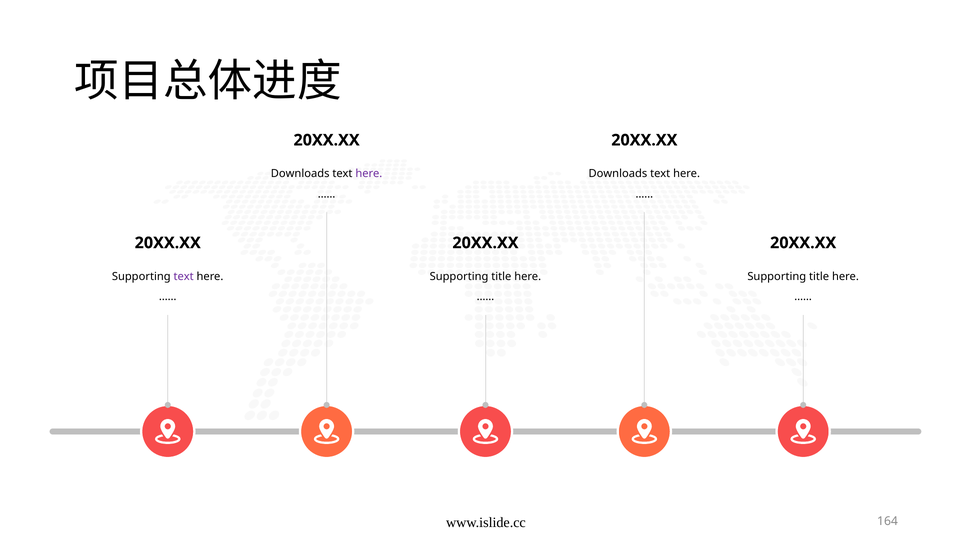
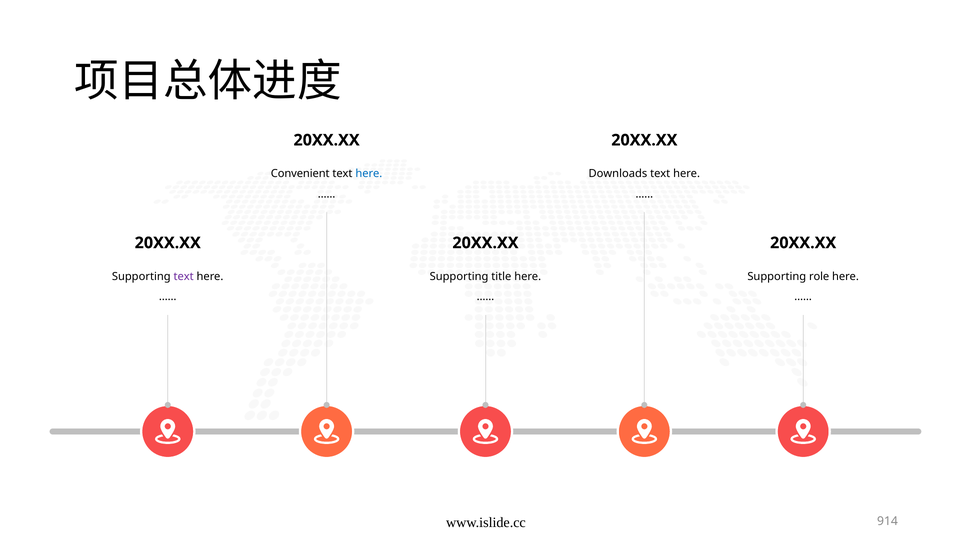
Downloads: Downloads -> Convenient (300, 174)
here colour: purple -> blue (369, 174)
title: title -> role (819, 276)
164: 164 -> 914 (887, 521)
